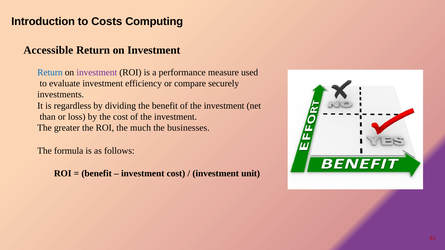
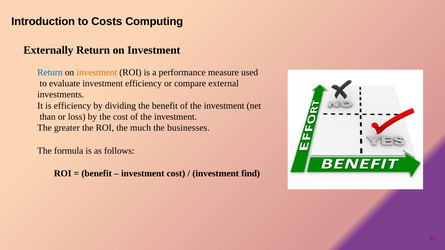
Accessible: Accessible -> Externally (48, 50)
investment colour: purple -> orange (97, 72)
securely: securely -> external (224, 84)
is regardless: regardless -> efficiency (72, 106)
unit: unit -> find (251, 174)
